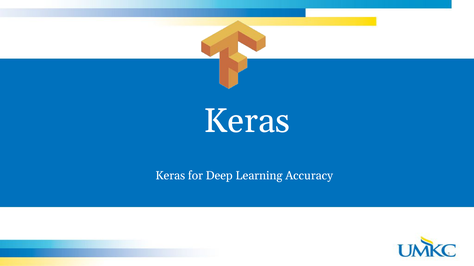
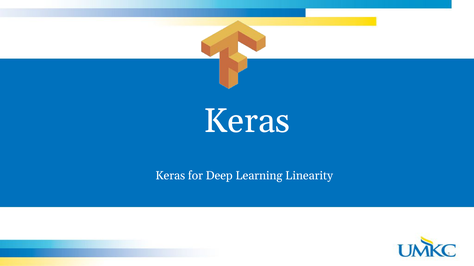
Accuracy: Accuracy -> Linearity (309, 176)
